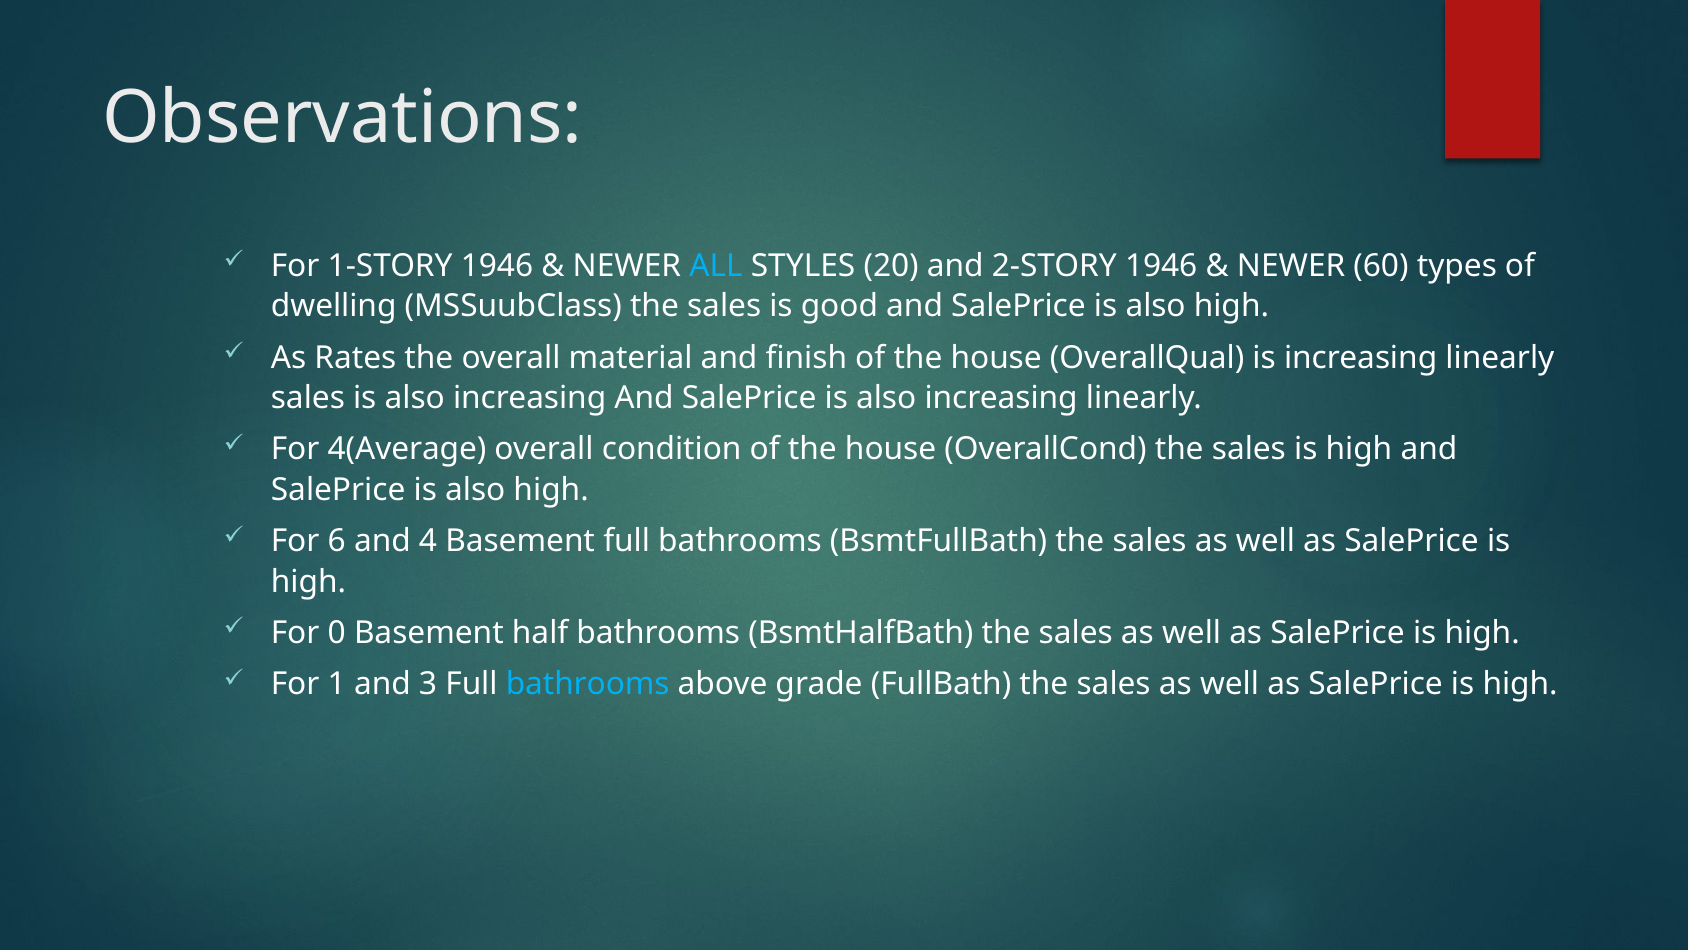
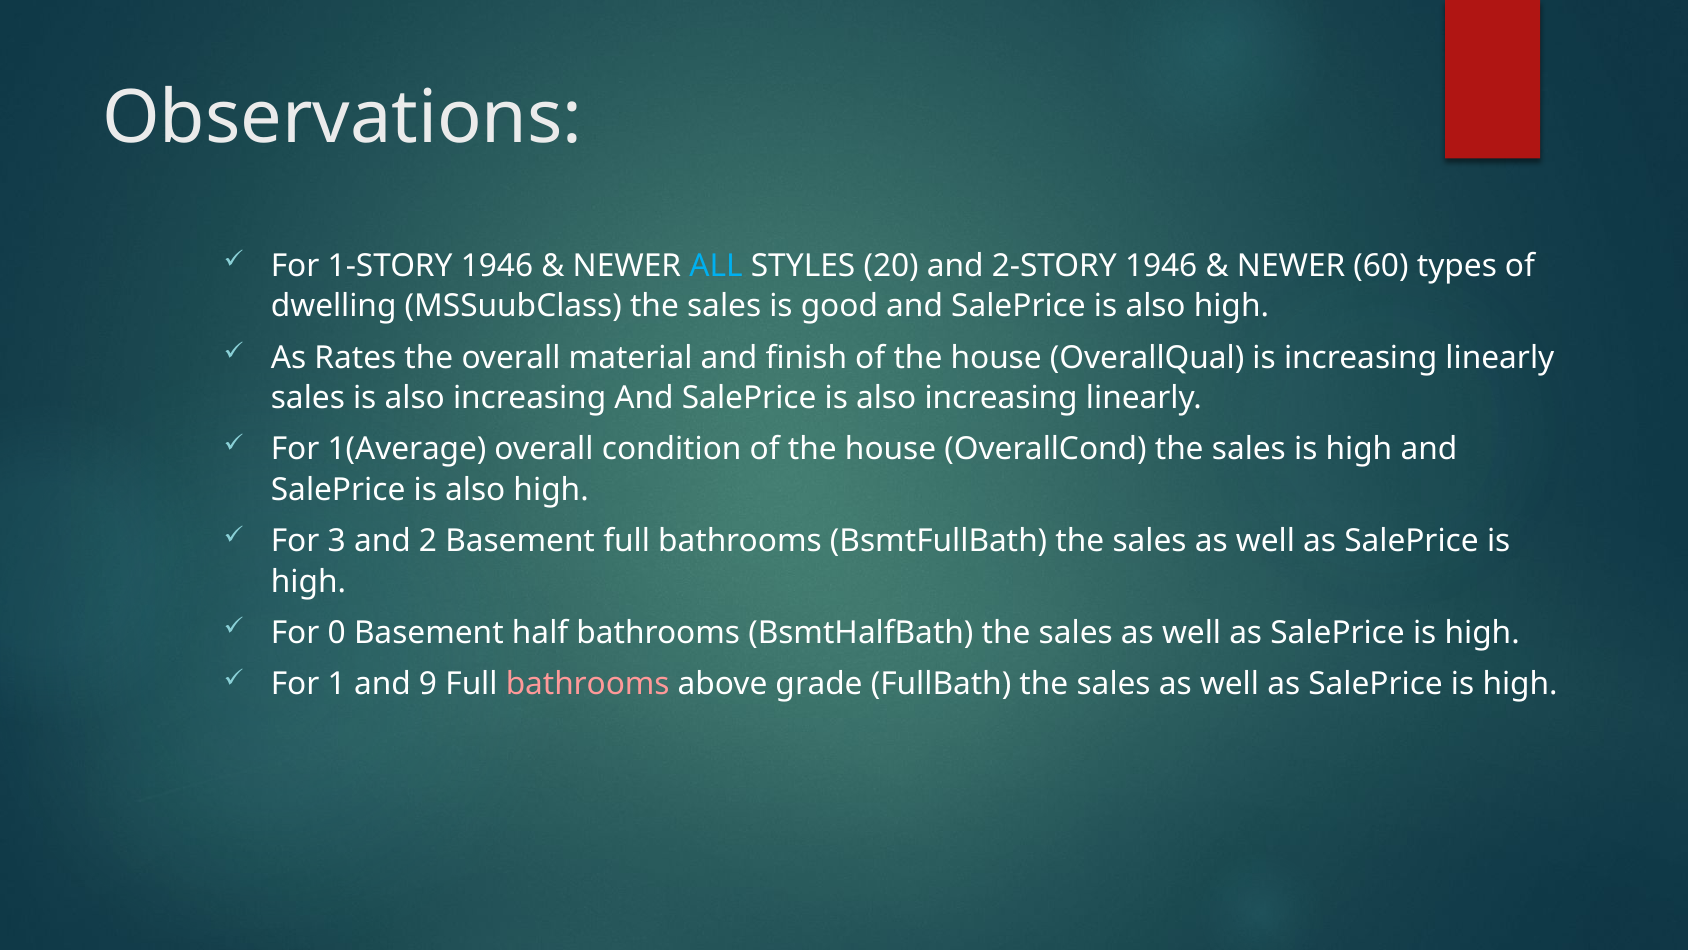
4(Average: 4(Average -> 1(Average (407, 449)
6: 6 -> 3 (337, 541)
4: 4 -> 2 (428, 541)
3: 3 -> 9 (428, 684)
bathrooms colour: light blue -> pink (588, 684)
